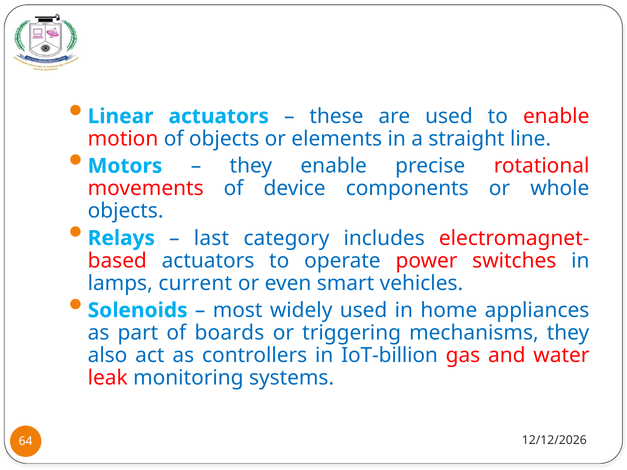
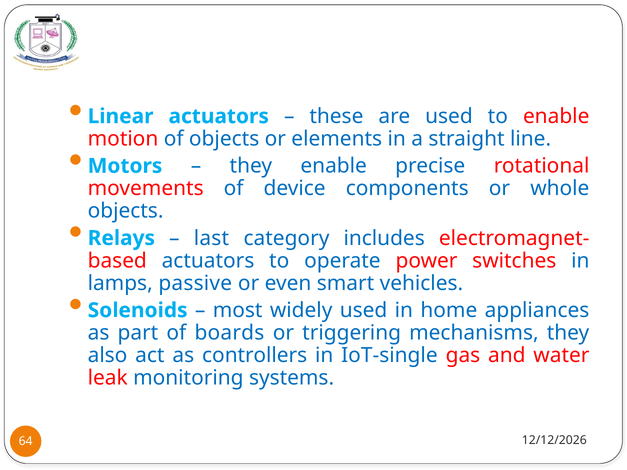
current: current -> passive (195, 283)
IoT-billion: IoT-billion -> IoT-single (389, 356)
